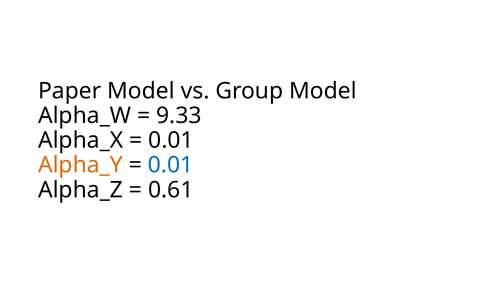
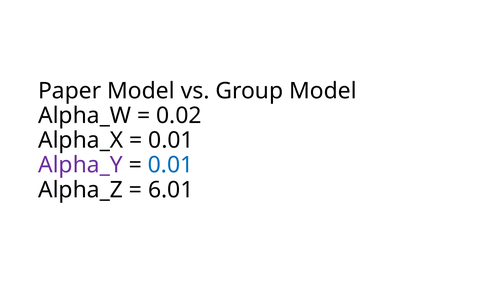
9.33: 9.33 -> 0.02 (179, 116)
Alpha_Y colour: orange -> purple (80, 165)
0.61: 0.61 -> 6.01 (171, 190)
